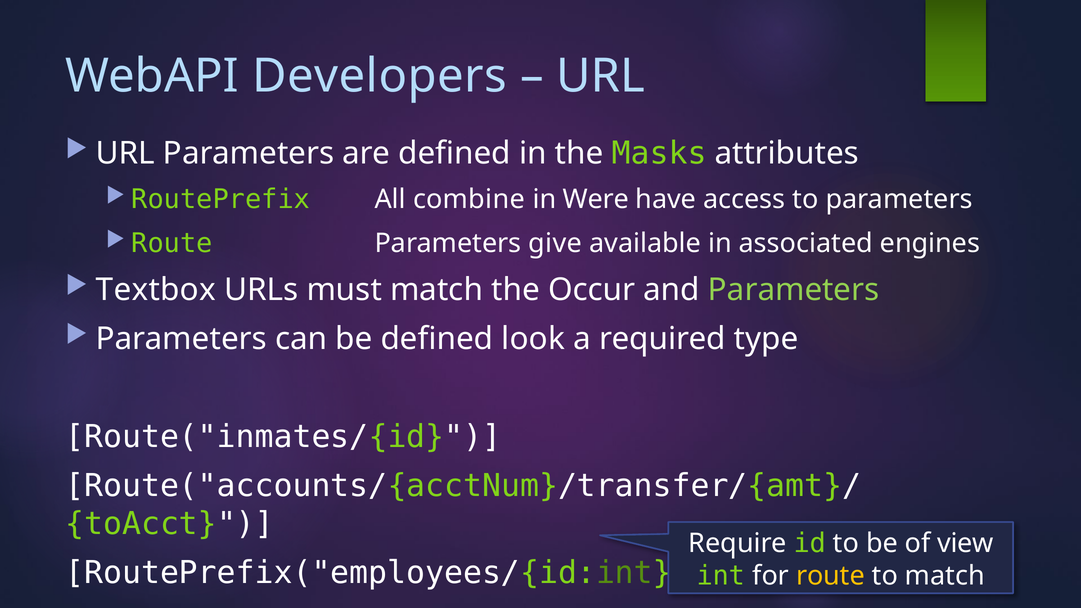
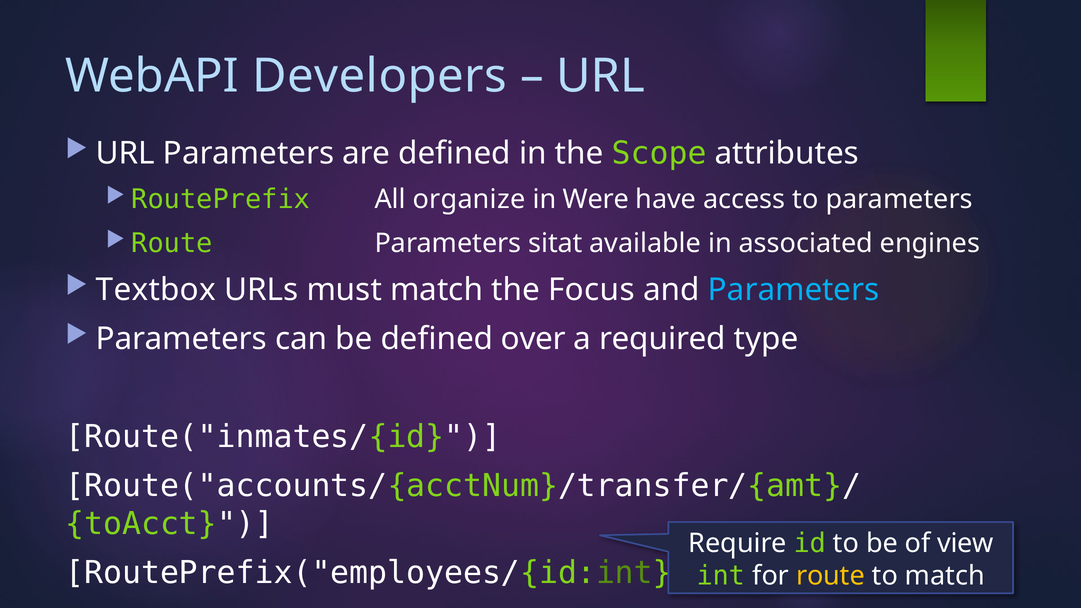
Masks: Masks -> Scope (659, 153)
combine: combine -> organize (469, 200)
give: give -> sitat (555, 243)
Occur: Occur -> Focus (591, 290)
Parameters colour: light green -> light blue (794, 290)
look: look -> over (533, 339)
